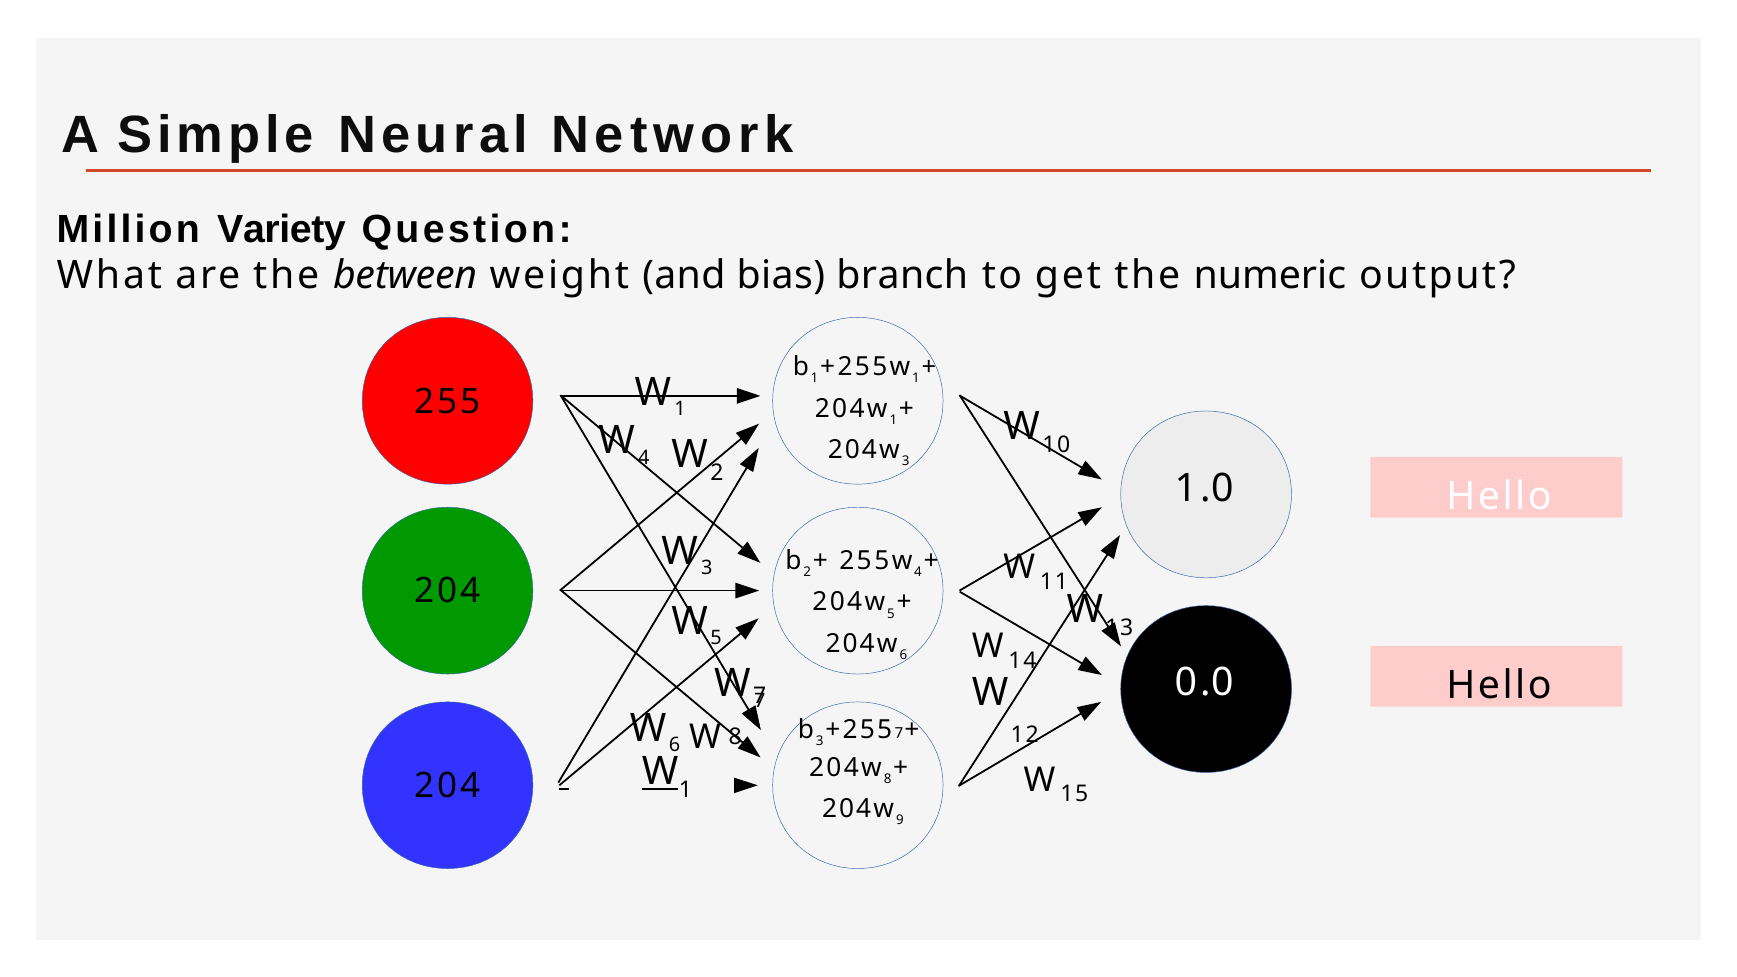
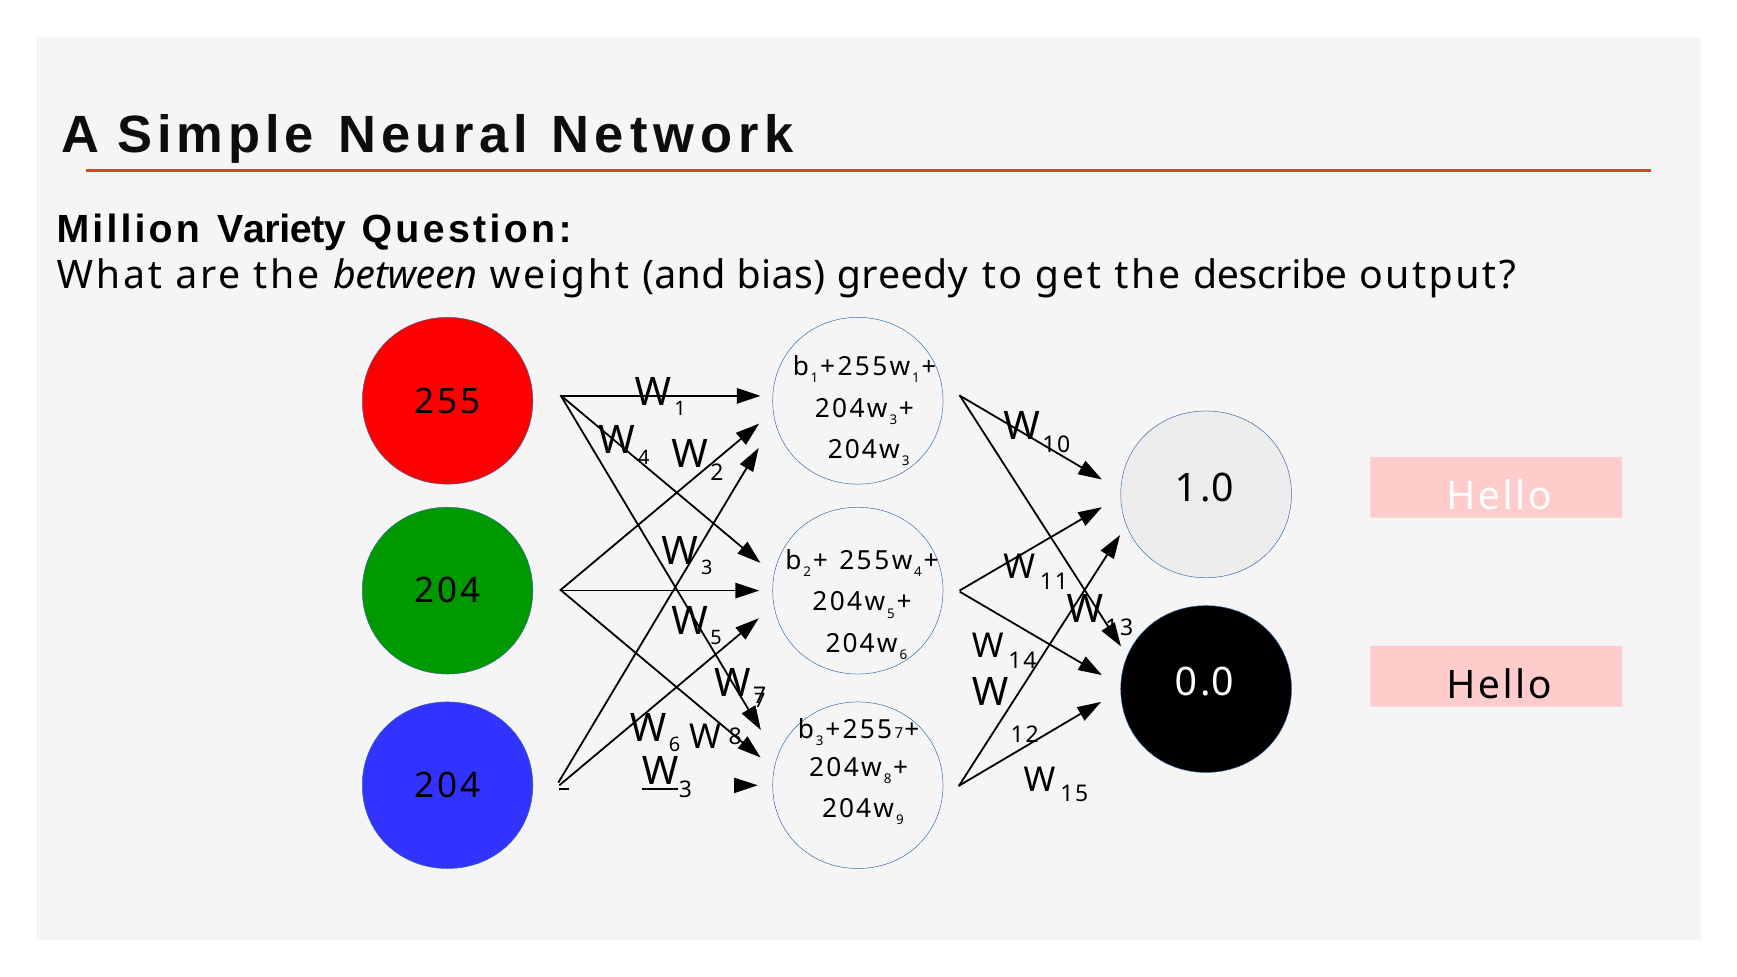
branch: branch -> greedy (902, 276)
numeric: numeric -> describe (1270, 276)
1: 1 -> 3 (893, 420)
1: 1 -> 3 (685, 790)
